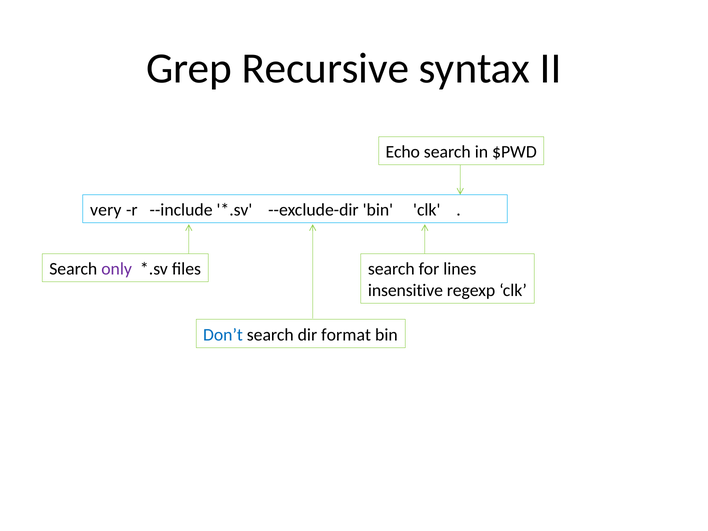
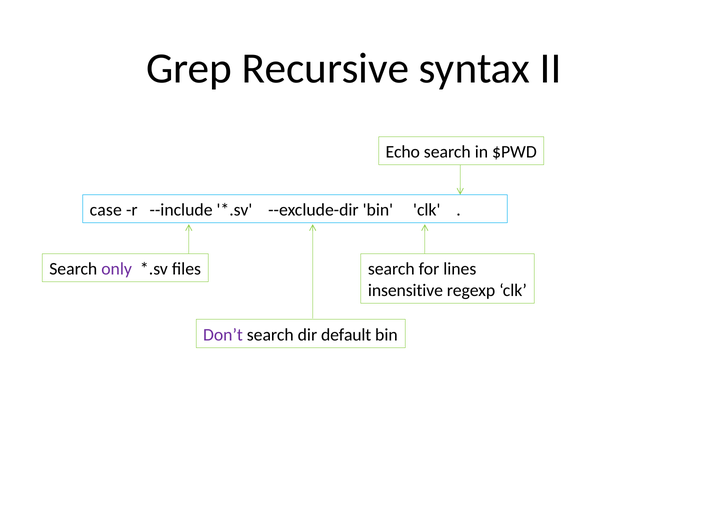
very: very -> case (106, 210)
Don’t colour: blue -> purple (223, 335)
format: format -> default (346, 335)
